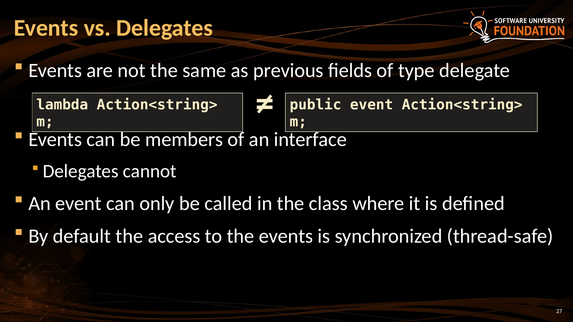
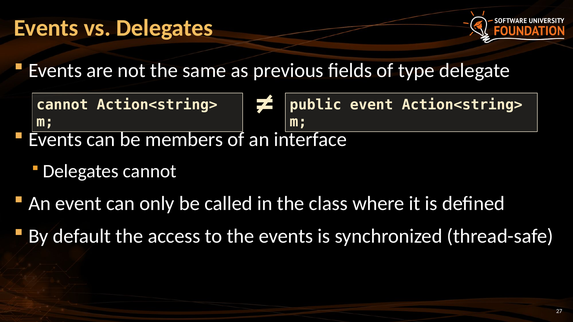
lambda: lambda -> cannot (62, 105)
